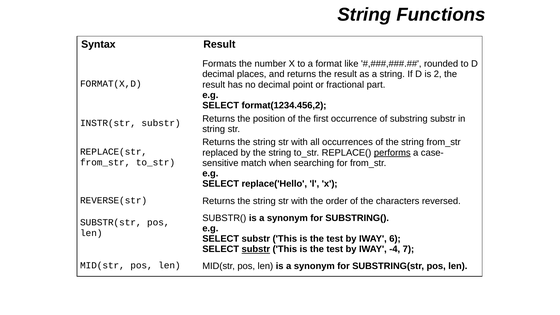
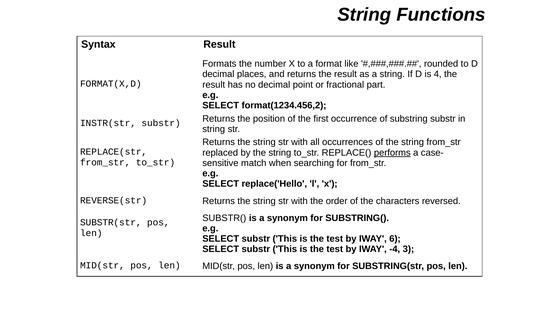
2: 2 -> 4 (438, 74)
substr underline: present -> none (256, 249)
7: 7 -> 3 (408, 249)
